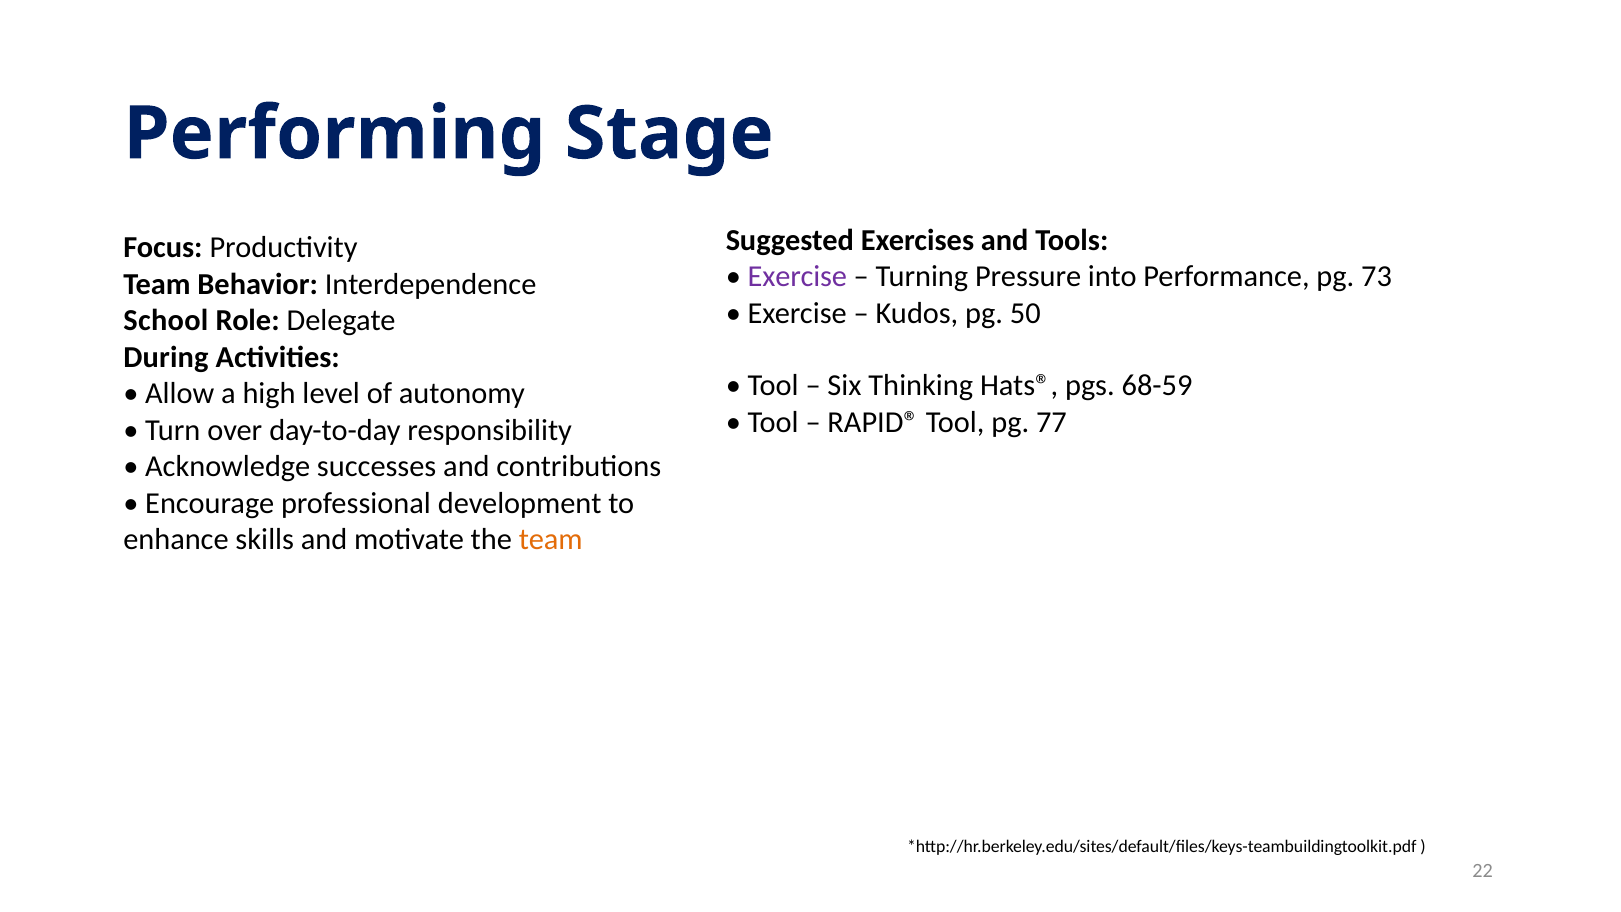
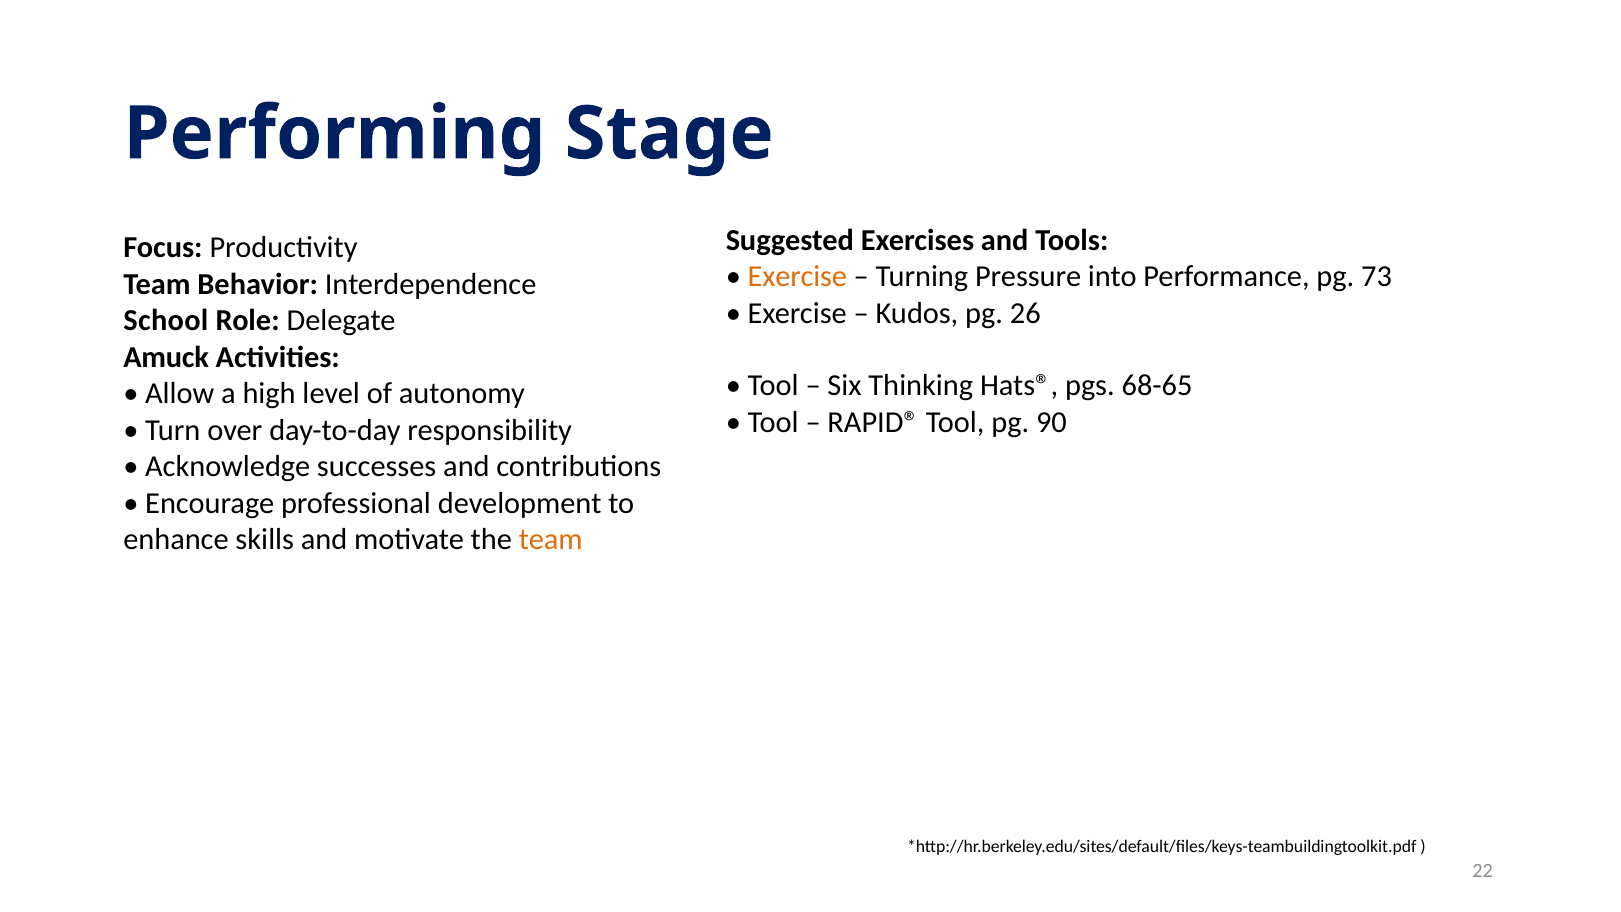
Exercise colour: purple -> orange (797, 276)
50: 50 -> 26 (1025, 313)
During: During -> Amuck (166, 357)
68-59: 68-59 -> 68-65 (1157, 386)
77: 77 -> 90 (1051, 422)
